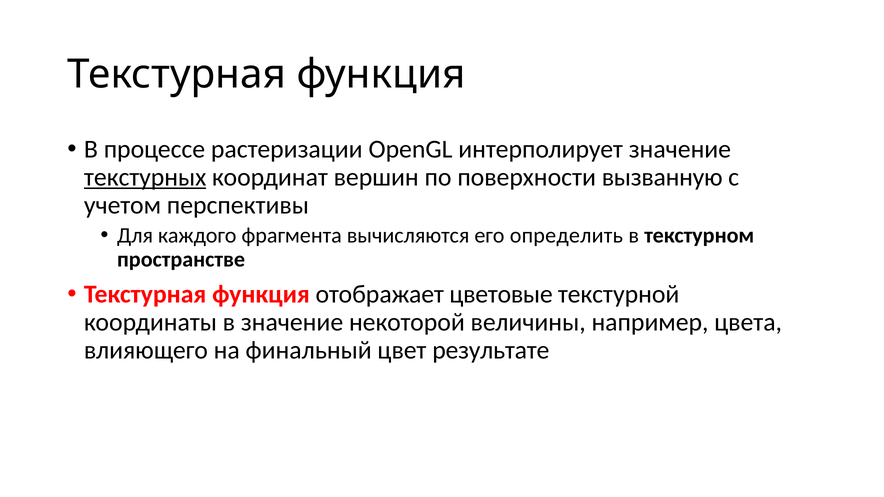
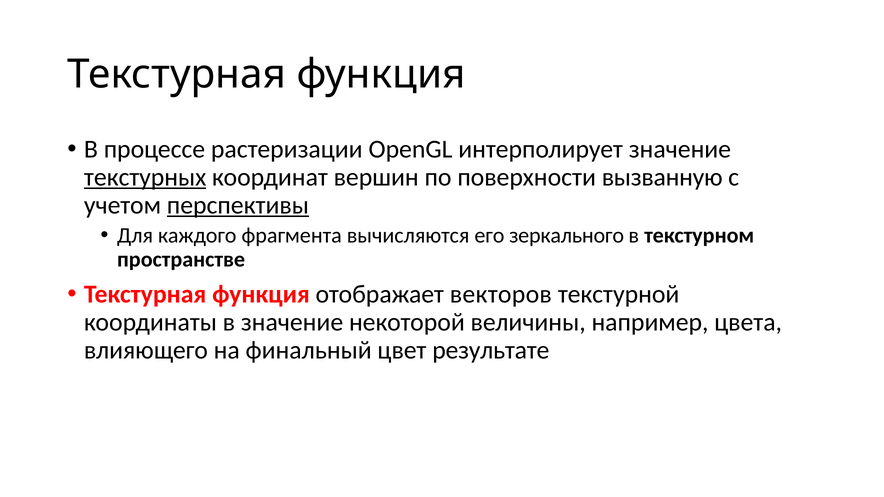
перспективы underline: none -> present (238, 205)
определить: определить -> зеркального (567, 236)
цветовые: цветовые -> векторов (501, 295)
